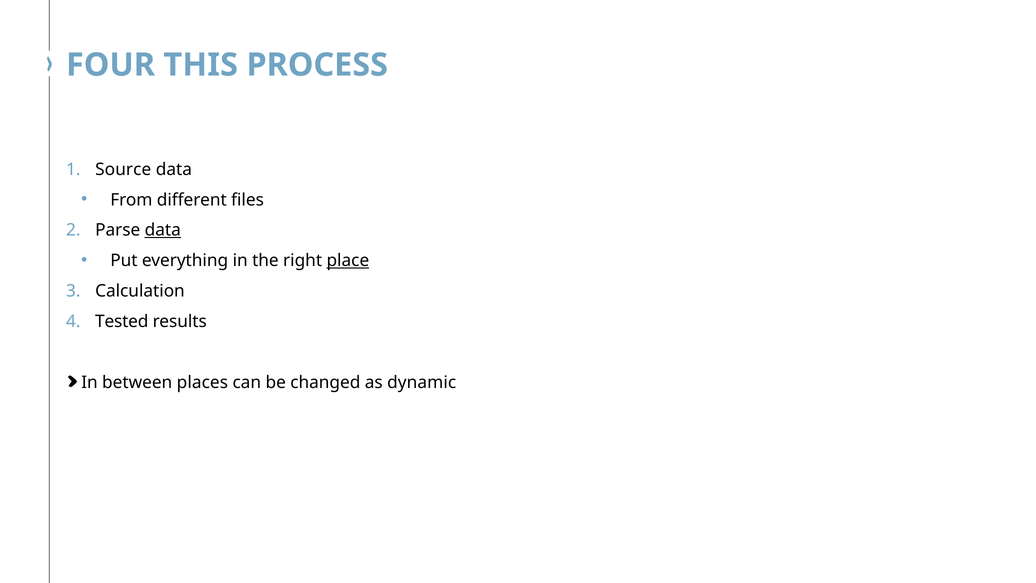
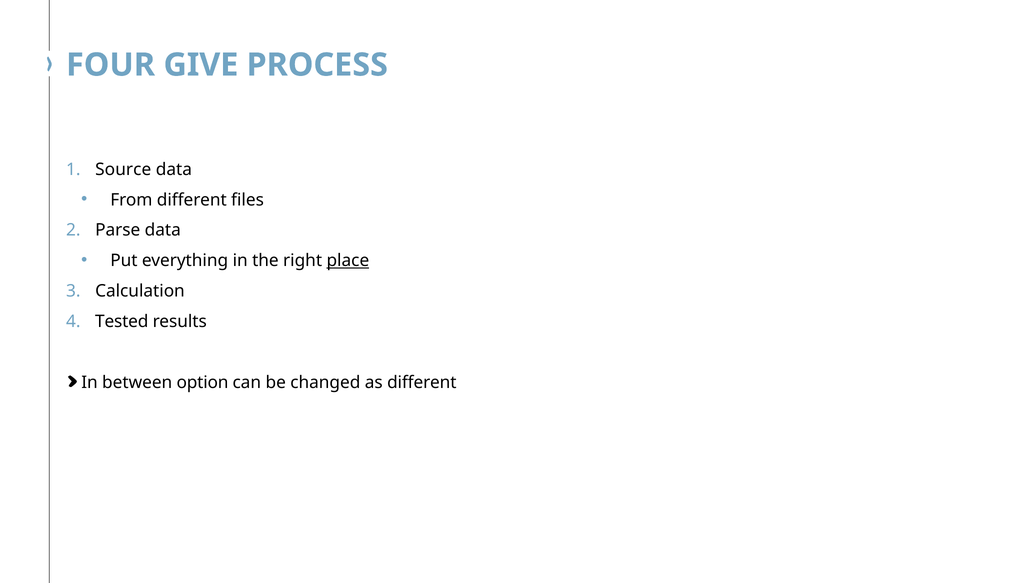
THIS: THIS -> GIVE (201, 65)
data underline: present -> none (163, 230)
places: places -> option (202, 382)
as dynamic: dynamic -> different (422, 382)
